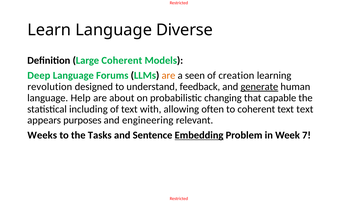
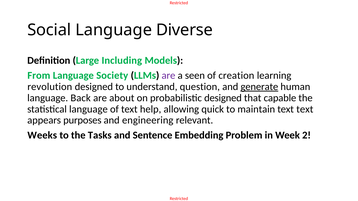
Learn: Learn -> Social (49, 30)
Large Coherent: Coherent -> Including (122, 61)
Deep: Deep -> From (39, 75)
Forums: Forums -> Society (112, 75)
are colour: orange -> purple (168, 75)
feedback: feedback -> question (200, 87)
Help: Help -> Back (81, 98)
probabilistic changing: changing -> designed (223, 98)
statistical including: including -> language (88, 109)
with: with -> help (151, 109)
often: often -> quick (213, 109)
to coherent: coherent -> maintain (256, 109)
Embedding underline: present -> none (199, 136)
7: 7 -> 2 (306, 136)
